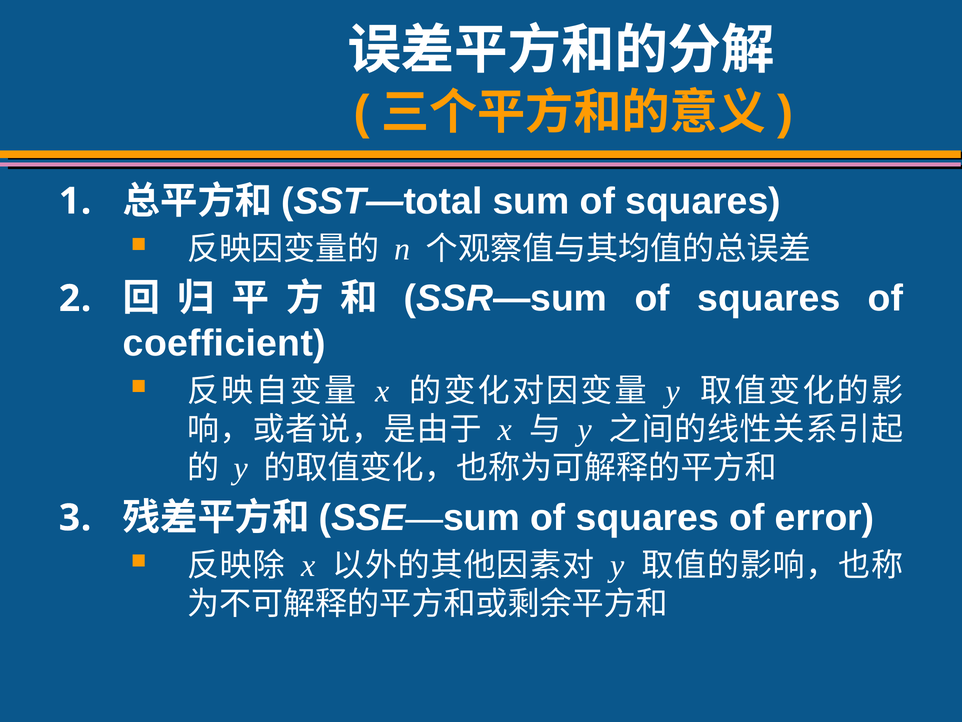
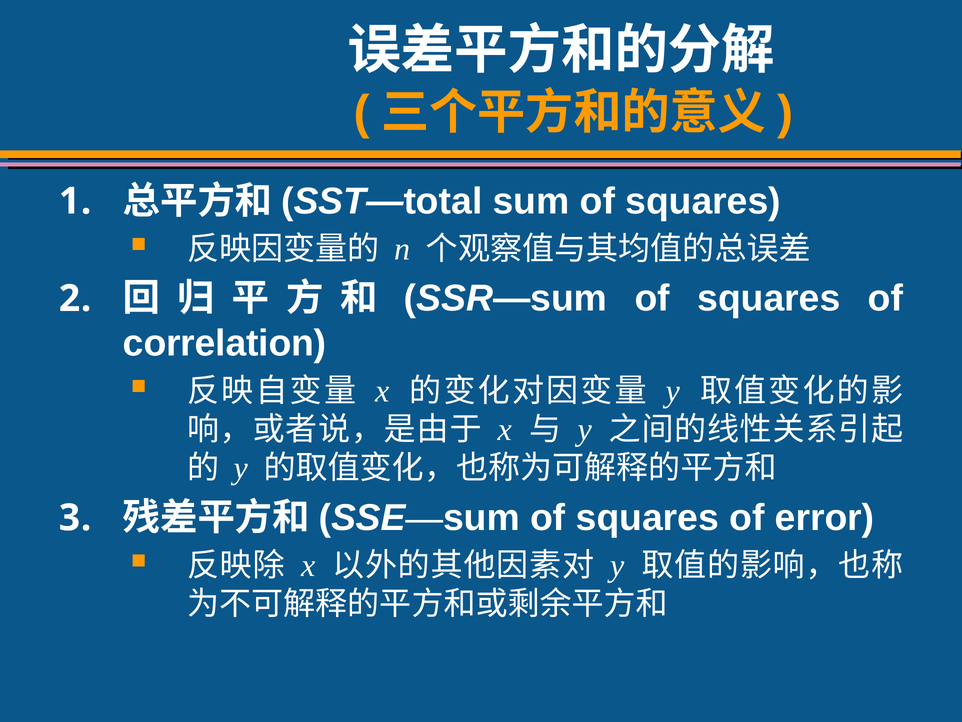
coefficient: coefficient -> correlation (225, 343)
